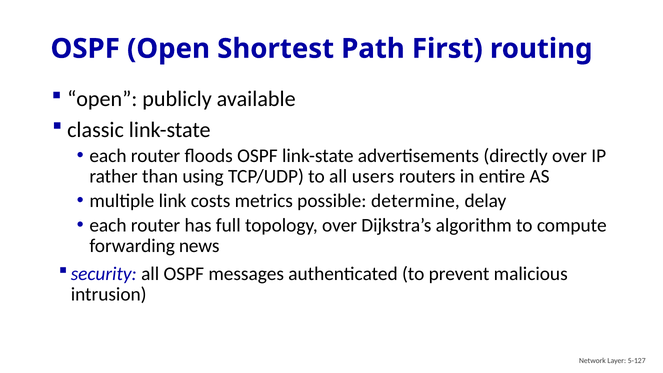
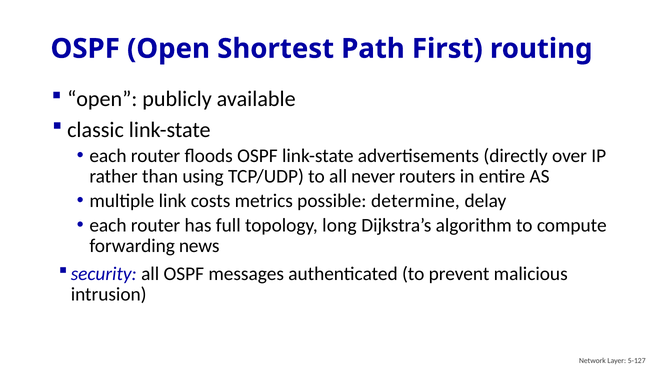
users: users -> never (373, 177)
topology over: over -> long (339, 225)
